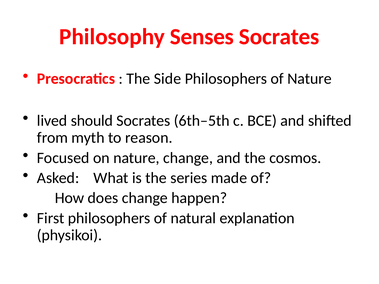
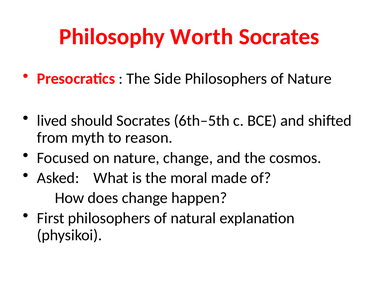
Senses: Senses -> Worth (202, 37)
series: series -> moral (189, 178)
